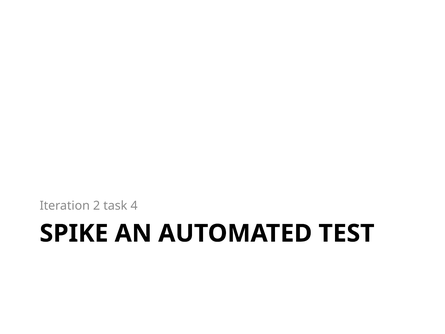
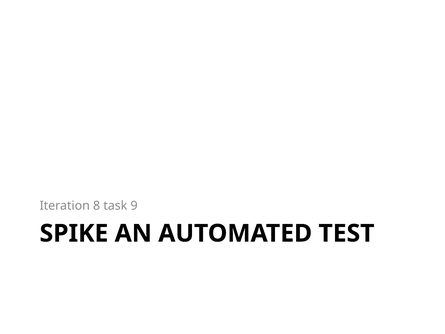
2: 2 -> 8 (97, 206)
4: 4 -> 9 (134, 206)
